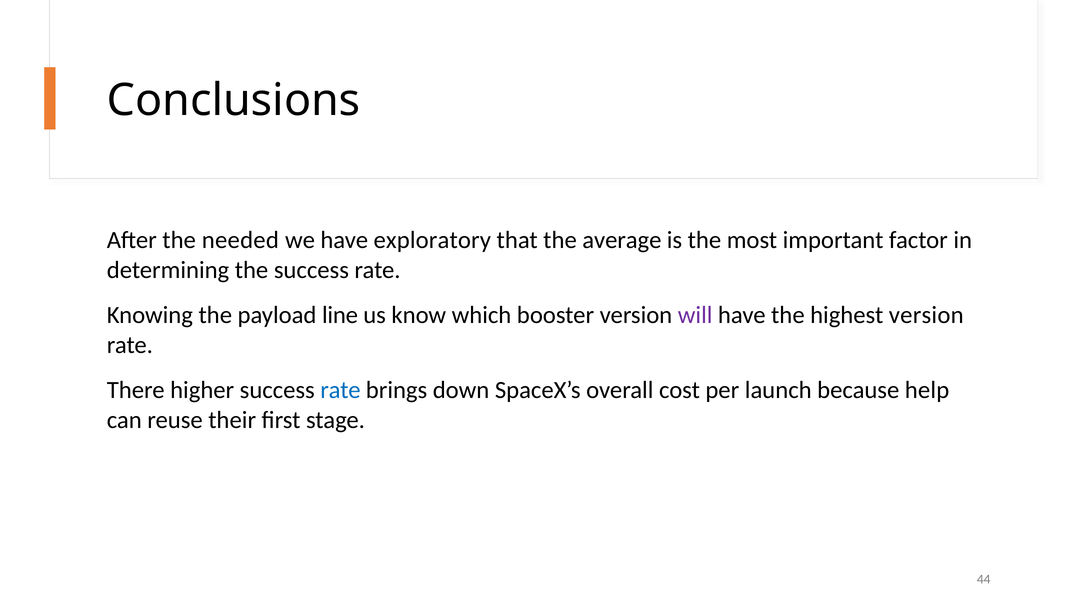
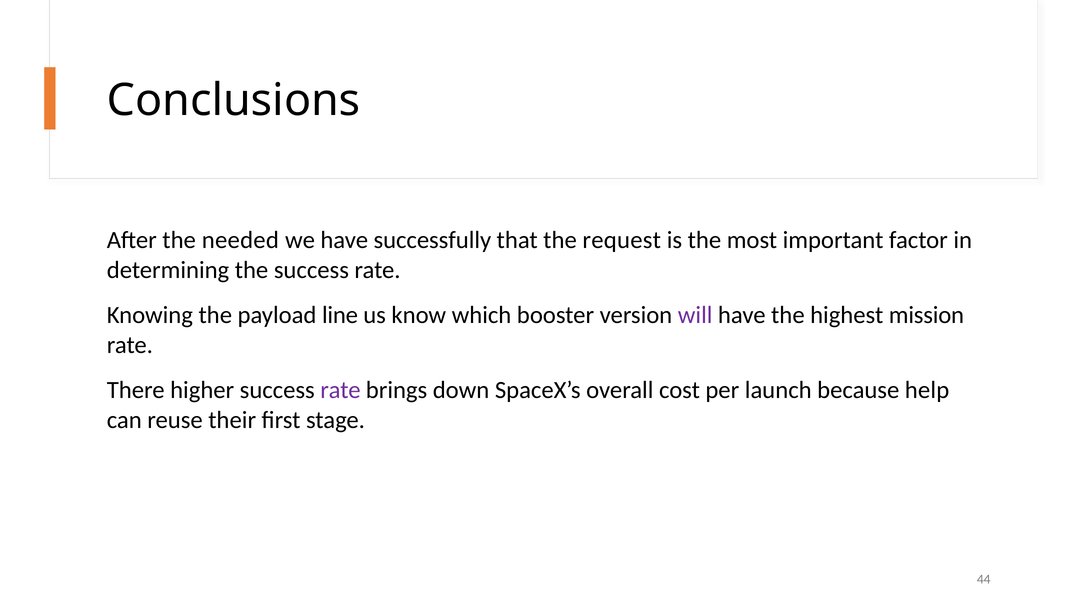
exploratory: exploratory -> successfully (432, 240)
average: average -> request (622, 240)
highest version: version -> mission (926, 315)
rate colour: blue -> purple (340, 390)
